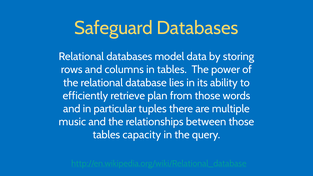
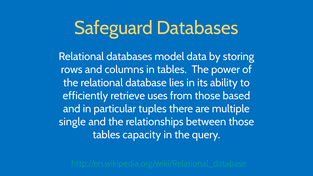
plan: plan -> uses (157, 96)
words: words -> based (236, 96)
music: music -> single (72, 122)
